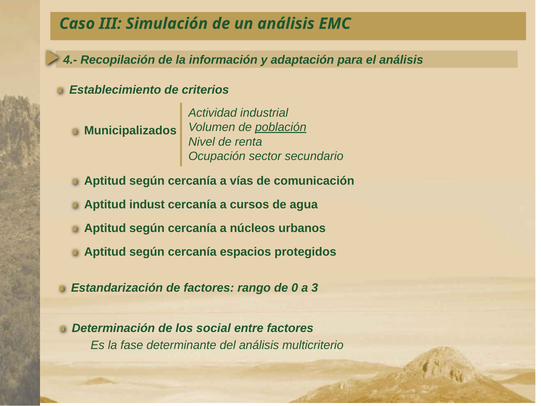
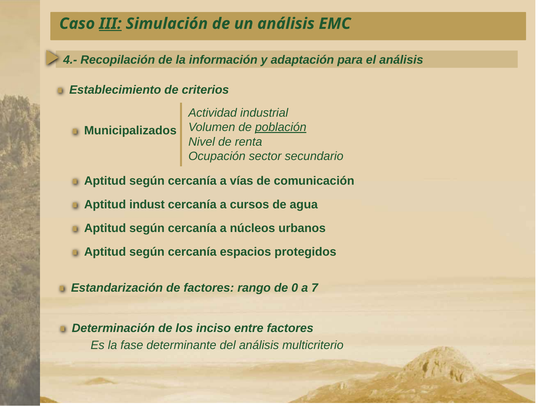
III underline: none -> present (110, 24)
3: 3 -> 7 (315, 288)
social: social -> inciso (214, 328)
